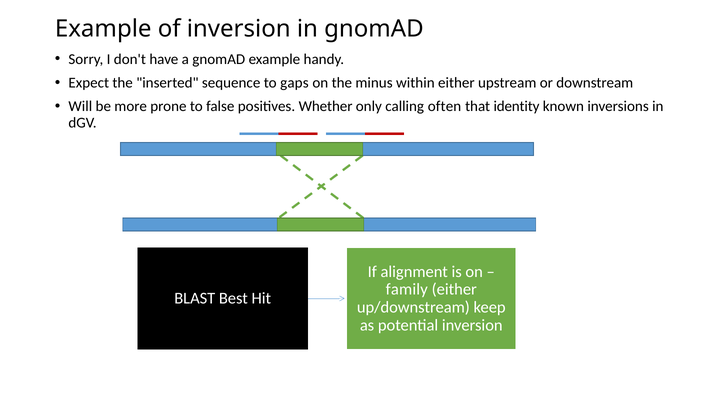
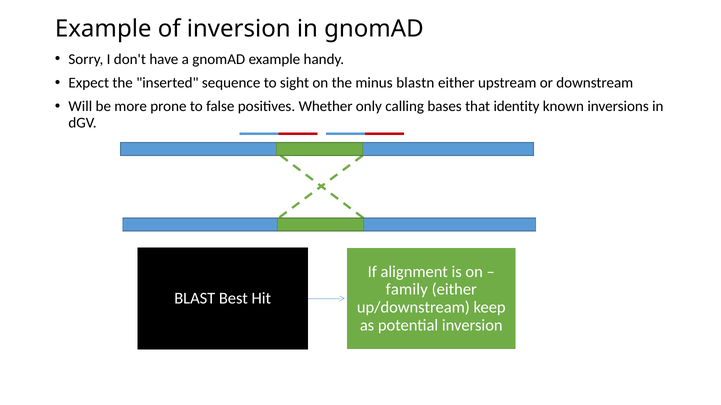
gaps: gaps -> sight (295, 83)
within: within -> blastn (415, 83)
often: often -> bases (445, 107)
